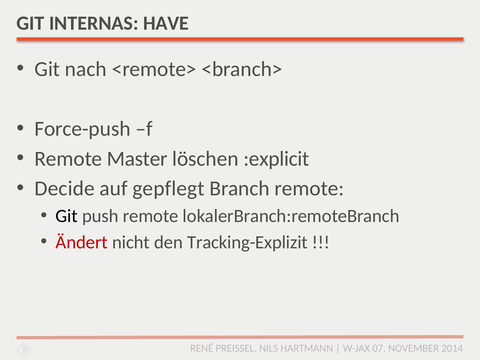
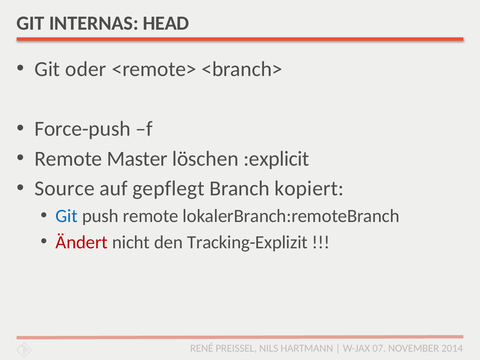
HAVE: HAVE -> HEAD (166, 23)
nach: nach -> oder (86, 69)
Decide: Decide -> Source (65, 189)
Branch remote: remote -> kopiert (309, 189)
Git colour: black -> blue (67, 216)
